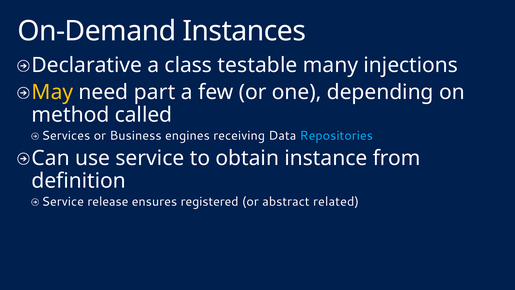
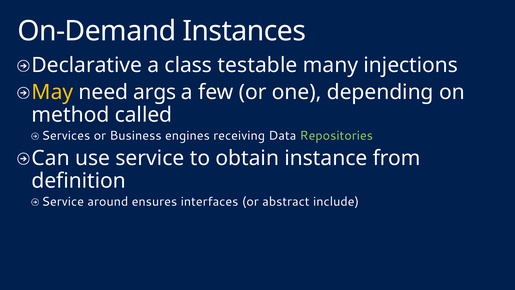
part: part -> args (155, 92)
Repositories colour: light blue -> light green (336, 136)
release: release -> around (108, 201)
registered: registered -> interfaces (210, 201)
related: related -> include (336, 201)
